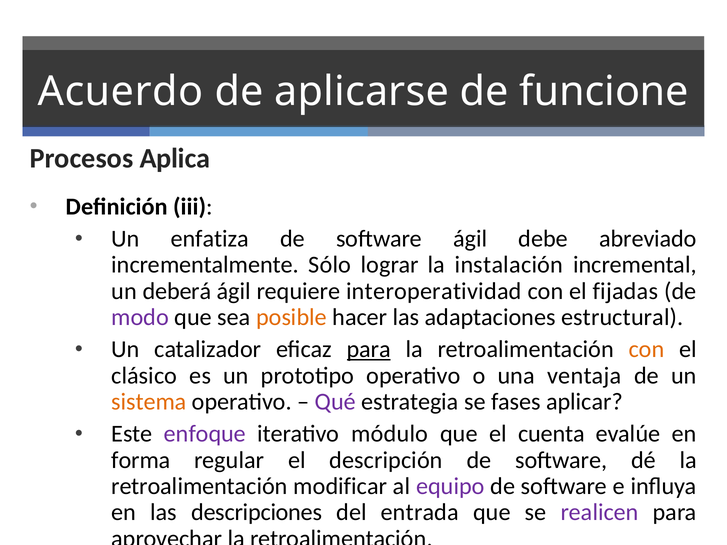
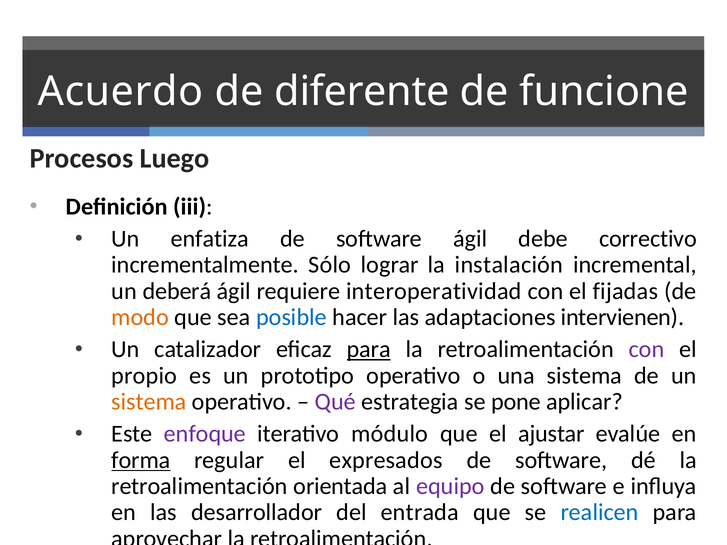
aplicarse: aplicarse -> diferente (362, 91)
Aplica: Aplica -> Luego (175, 159)
abreviado: abreviado -> correctivo (648, 239)
modo colour: purple -> orange (140, 317)
posible colour: orange -> blue (291, 317)
estructural: estructural -> intervienen (622, 317)
con colour: orange -> purple (646, 350)
clásico: clásico -> propio (144, 376)
una ventaja: ventaja -> sistema (584, 376)
fases: fases -> pone (516, 402)
cuenta: cuenta -> ajustar (552, 434)
forma underline: none -> present (141, 460)
descripción: descripción -> expresados (386, 460)
modificar: modificar -> orientada (340, 486)
descripciones: descripciones -> desarrollador (257, 513)
realicen colour: purple -> blue (600, 513)
